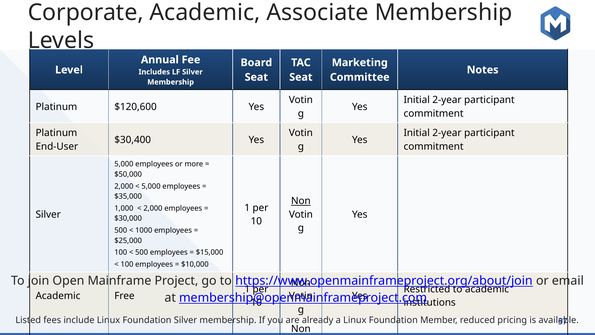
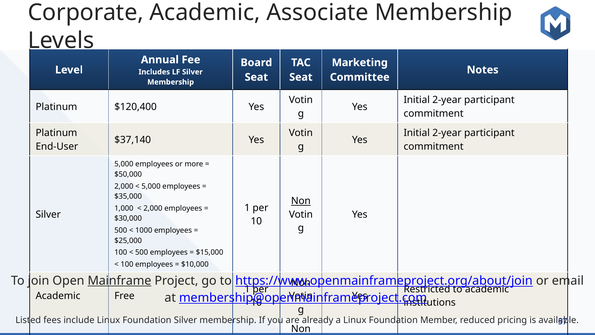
$120,600: $120,600 -> $120,400 (136, 107)
$30,400: $30,400 -> $37,140 (133, 140)
Mainframe underline: none -> present (119, 280)
